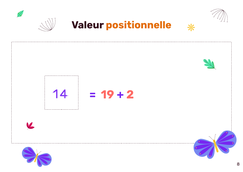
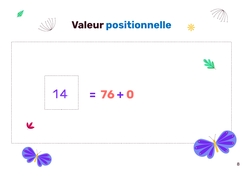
positionnelle colour: orange -> blue (139, 25)
19: 19 -> 76 (108, 94)
2: 2 -> 0 (130, 94)
